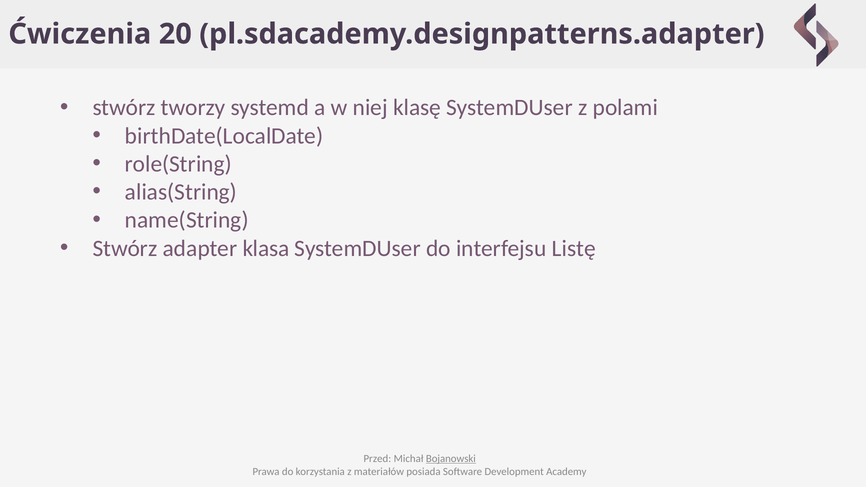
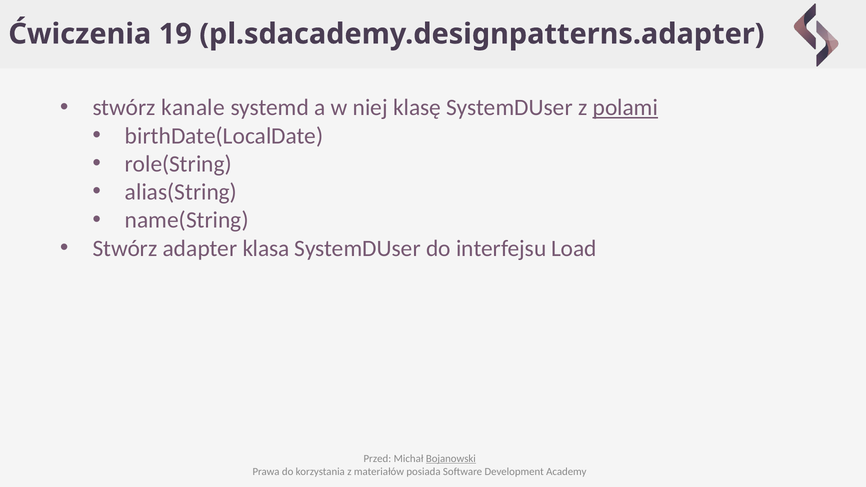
20: 20 -> 19 (175, 34)
tworzy: tworzy -> kanale (193, 108)
polami underline: none -> present (625, 108)
Listę: Listę -> Load (574, 248)
